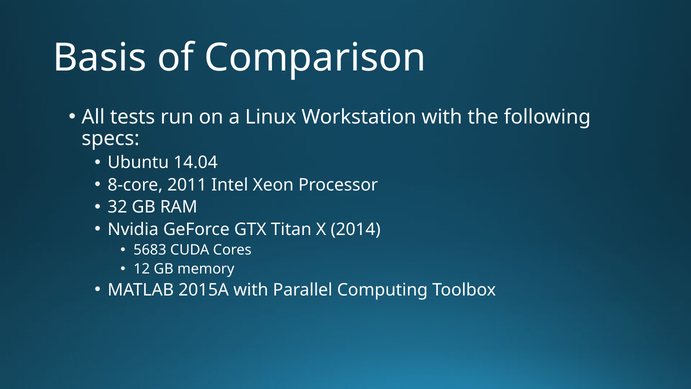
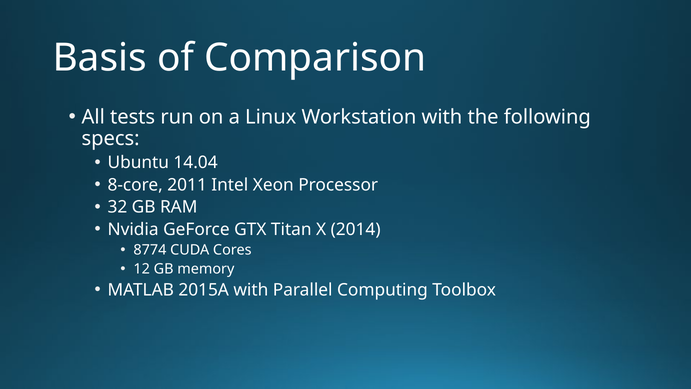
5683: 5683 -> 8774 (150, 250)
